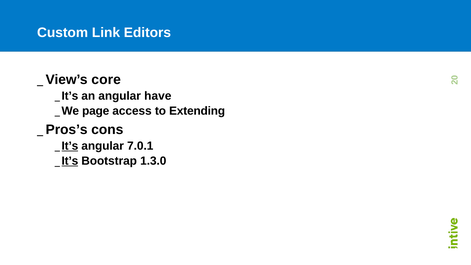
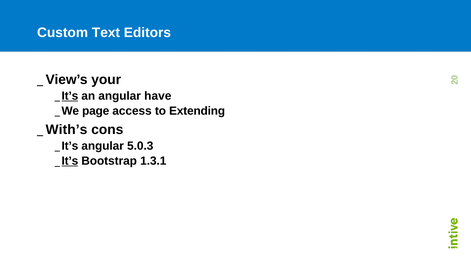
Link: Link -> Text (106, 32)
core: core -> your (106, 80)
It’s underline: none -> present (70, 96)
Pros’s: Pros’s -> With’s (67, 130)
It’s underline: present -> none (70, 146)
7.0.1: 7.0.1 -> 5.0.3 (140, 146)
1.3.0: 1.3.0 -> 1.3.1 (153, 161)
